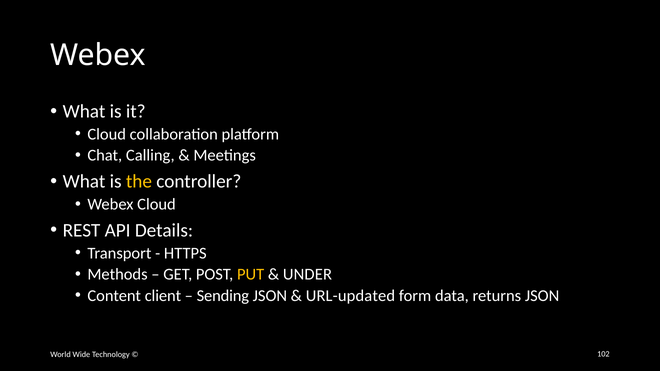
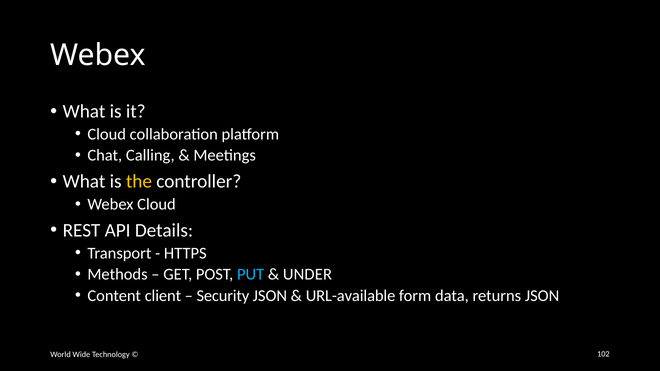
PUT colour: yellow -> light blue (251, 275)
Sending: Sending -> Security (223, 296)
URL-updated: URL-updated -> URL-available (351, 296)
